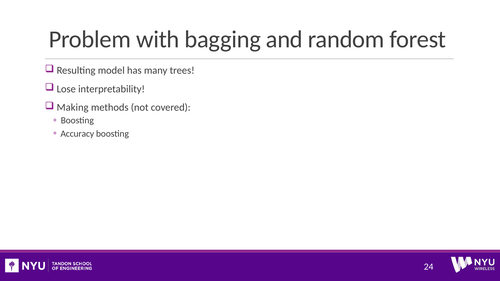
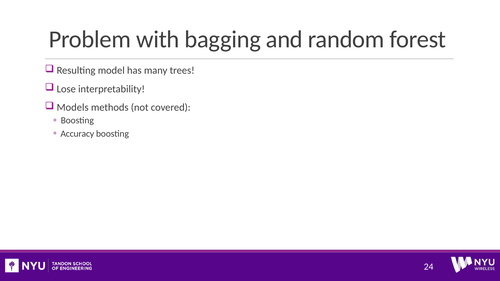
Making: Making -> Models (73, 108)
